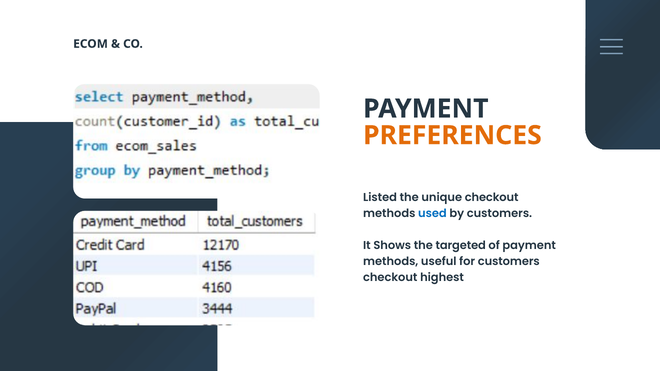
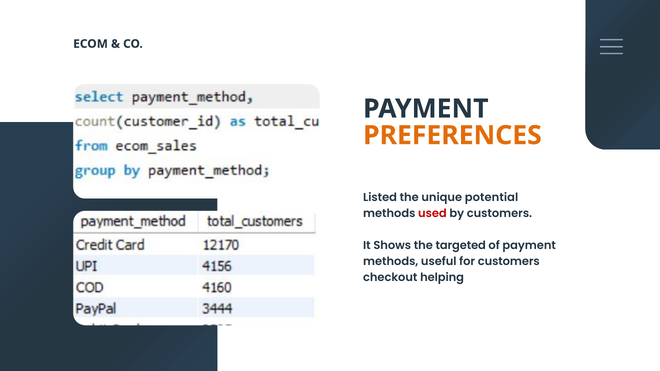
unique checkout: checkout -> potential (492, 198)
used colour: blue -> red (432, 214)
highest: highest -> helping (442, 278)
